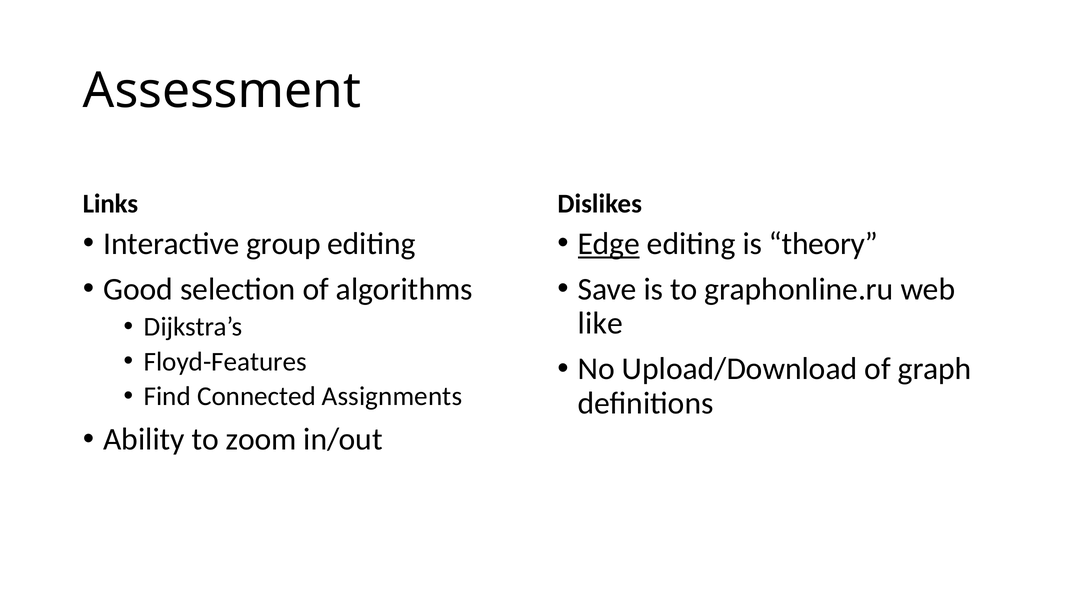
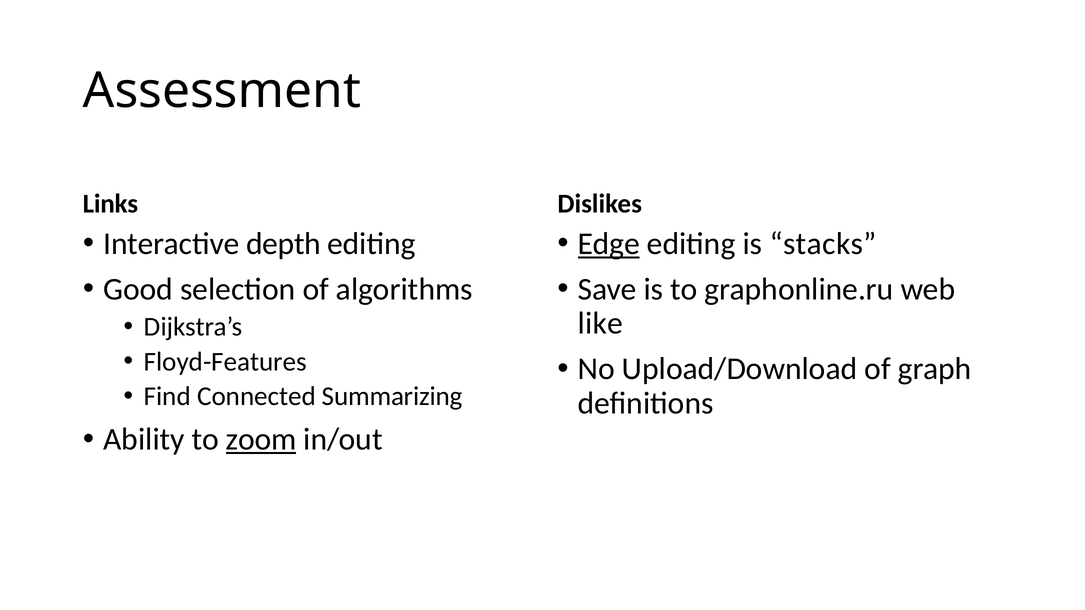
group: group -> depth (284, 244)
theory: theory -> stacks (823, 244)
Assignments: Assignments -> Summarizing (392, 397)
zoom underline: none -> present (261, 440)
